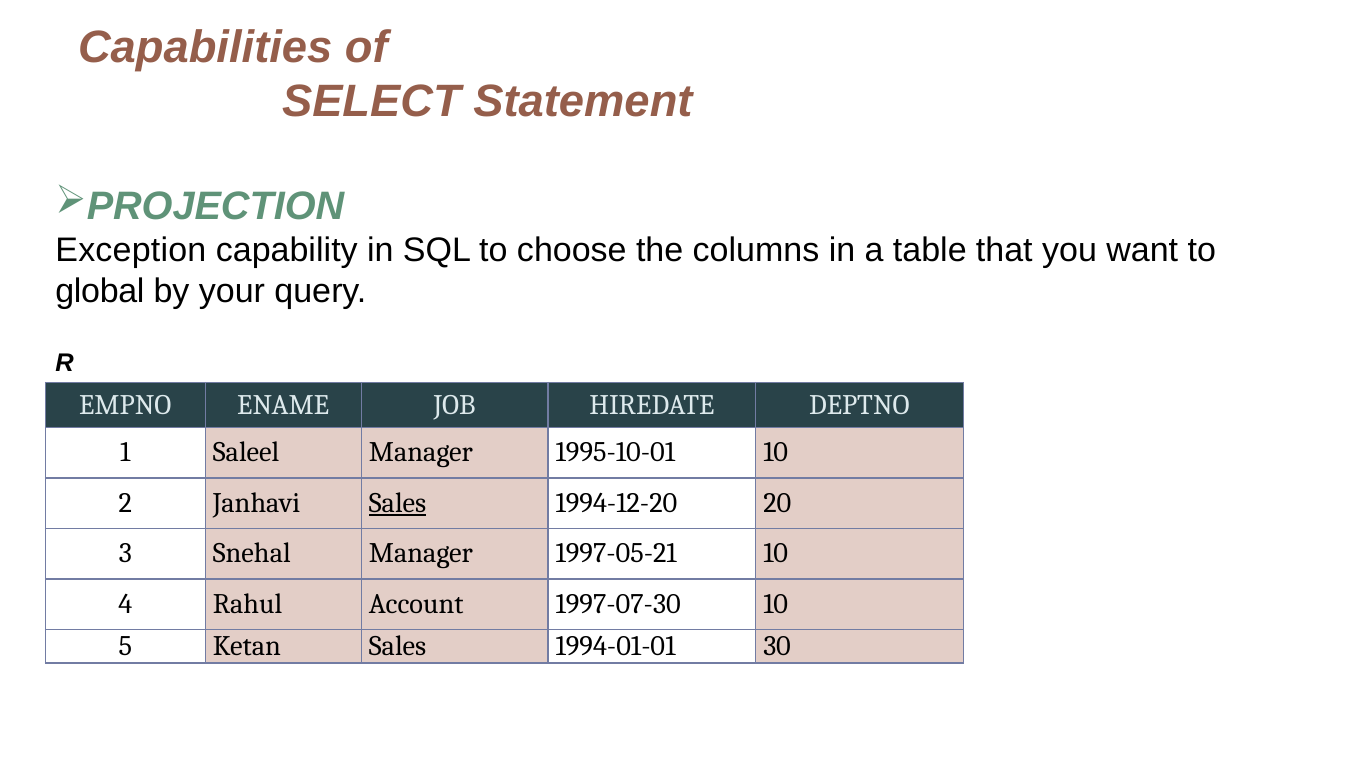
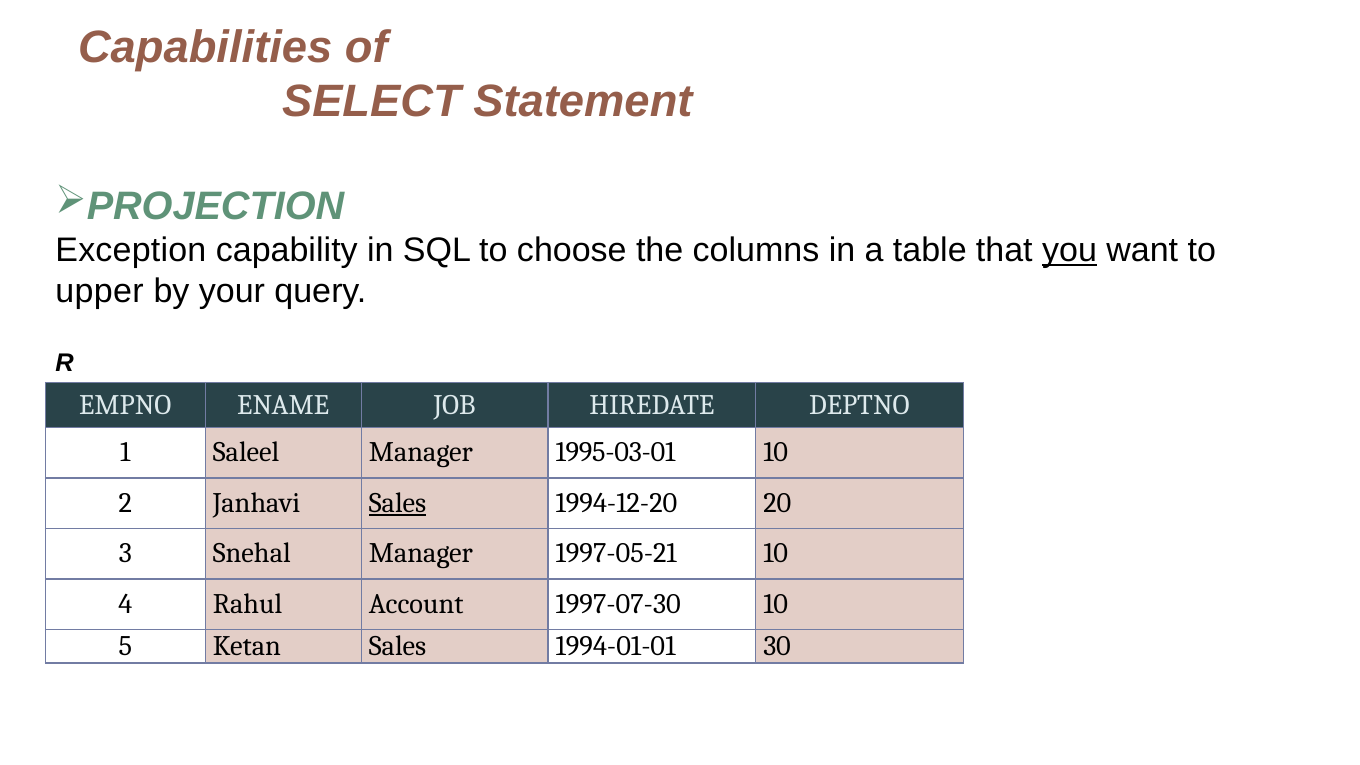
you underline: none -> present (1070, 251)
global: global -> upper (100, 291)
1995-10-01: 1995-10-01 -> 1995-03-01 (615, 452)
